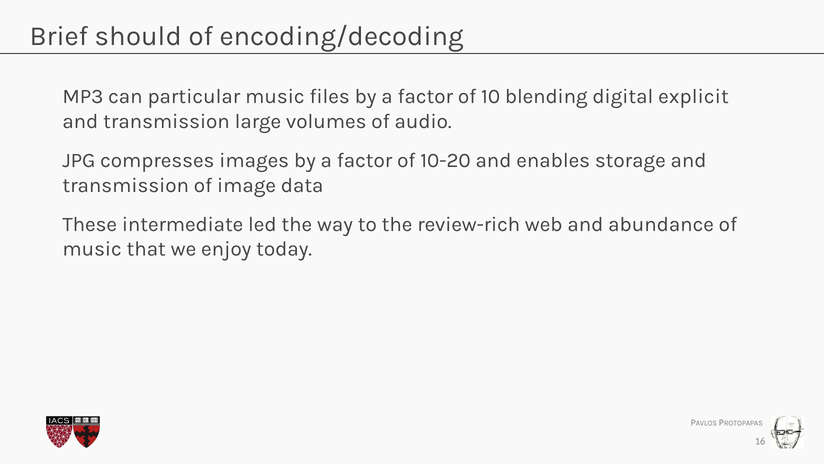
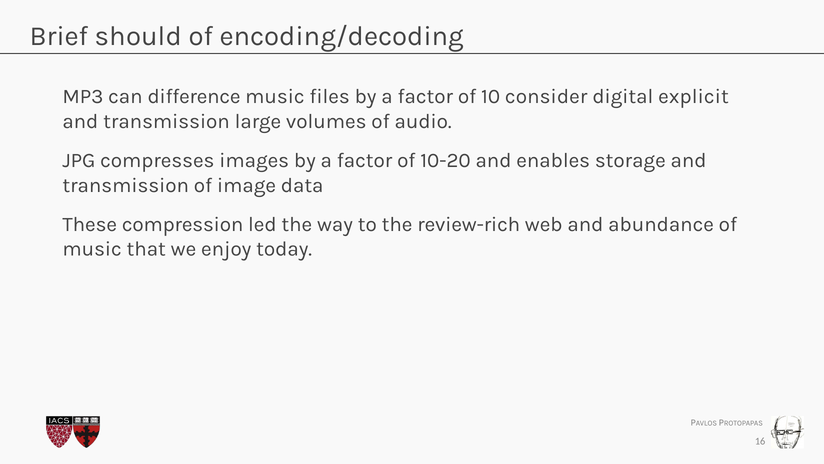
particular: particular -> difference (194, 96)
blending: blending -> consider (546, 96)
intermediate: intermediate -> compression (183, 224)
